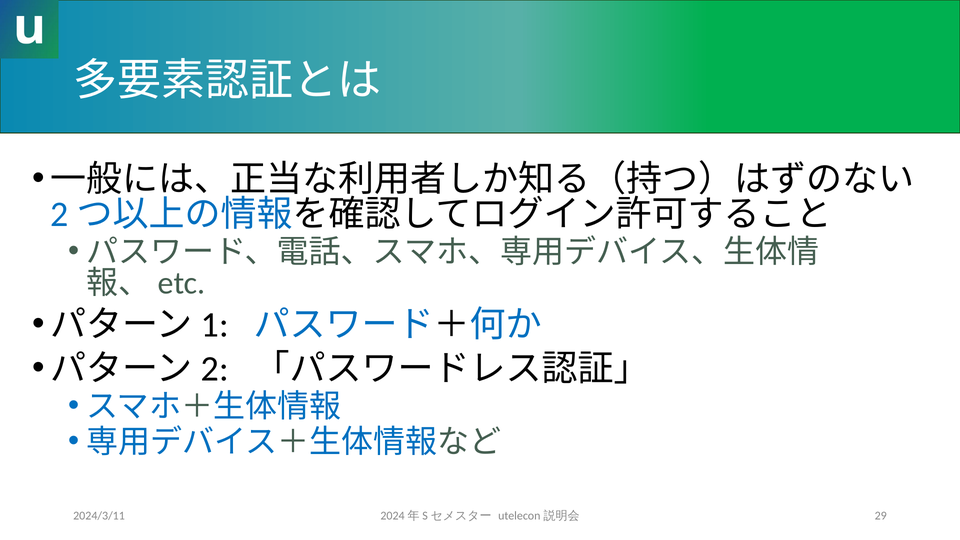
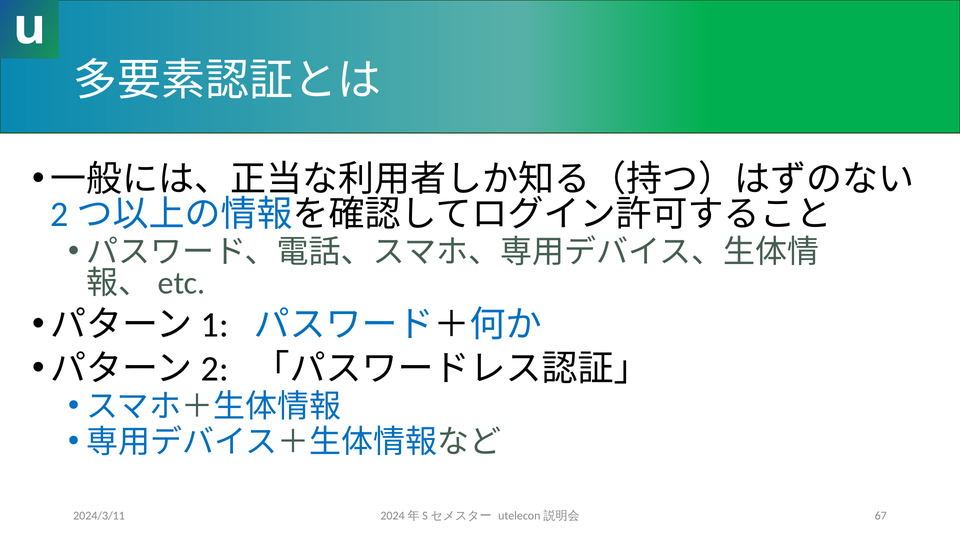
29: 29 -> 67 (881, 516)
